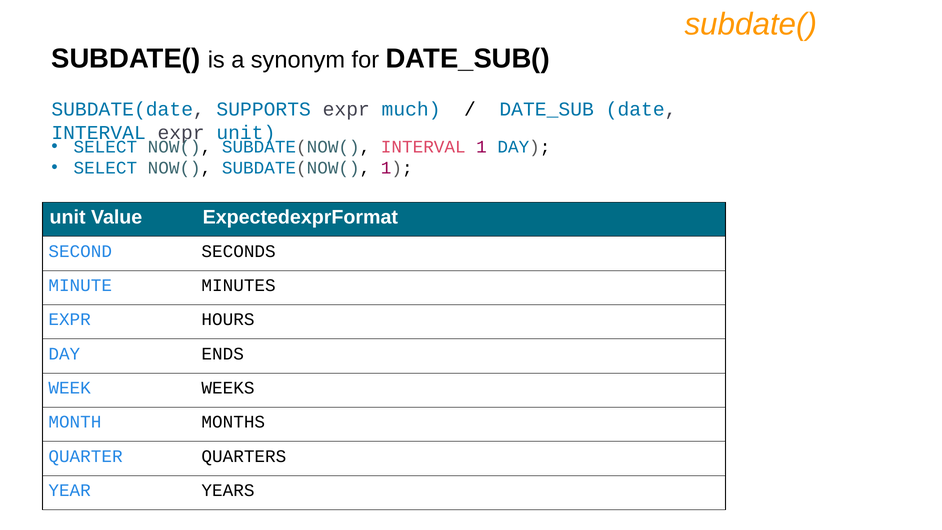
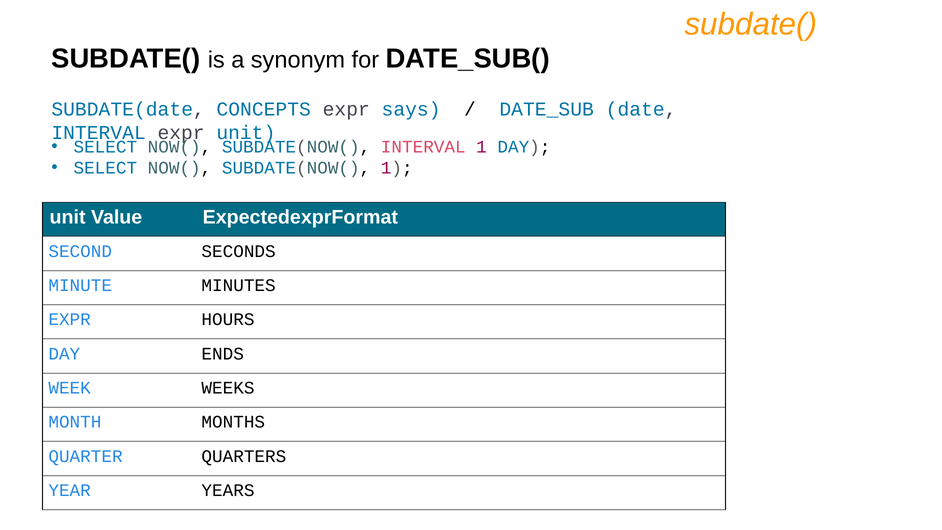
SUPPORTS: SUPPORTS -> CONCEPTS (264, 109)
much: much -> says (411, 109)
